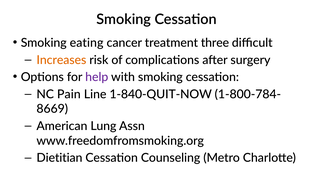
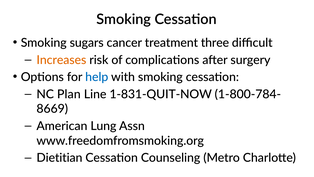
eating: eating -> sugars (87, 43)
help colour: purple -> blue (97, 77)
Pain: Pain -> Plan (69, 94)
1-840-QUIT-NOW: 1-840-QUIT-NOW -> 1-831-QUIT-NOW (161, 94)
